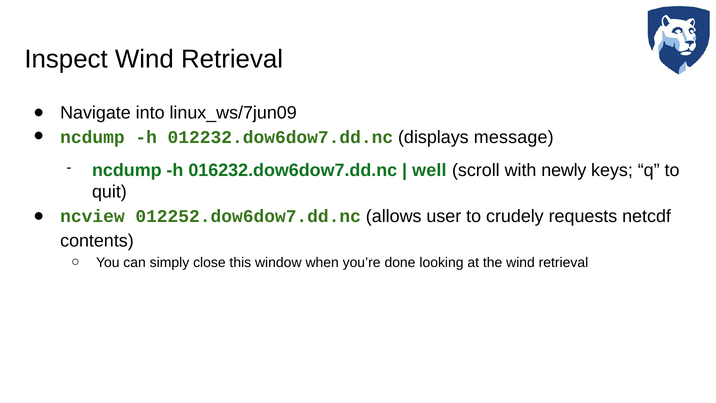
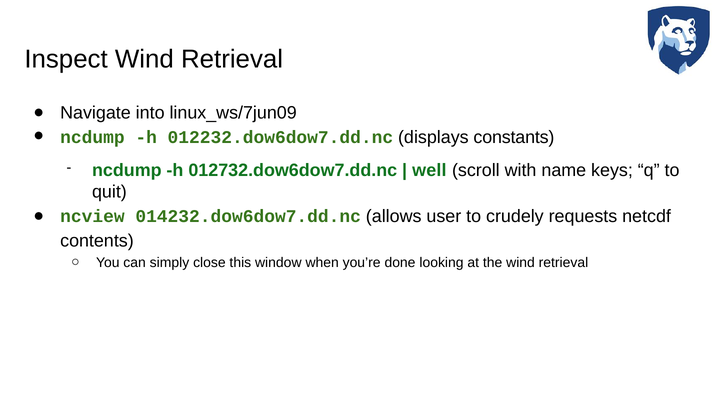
message: message -> constants (514, 137)
016232.dow6dow7.dd.nc: 016232.dow6dow7.dd.nc -> 012732.dow6dow7.dd.nc (293, 170)
newly: newly -> name (564, 170)
012252.dow6dow7.dd.nc: 012252.dow6dow7.dd.nc -> 014232.dow6dow7.dd.nc (248, 216)
